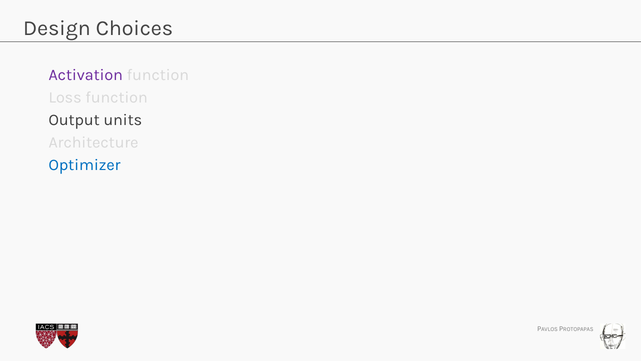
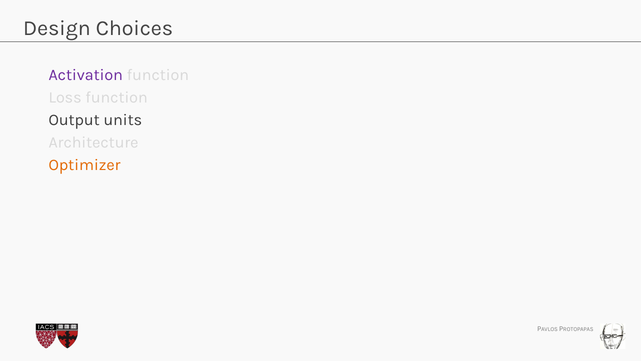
Optimizer colour: blue -> orange (84, 165)
